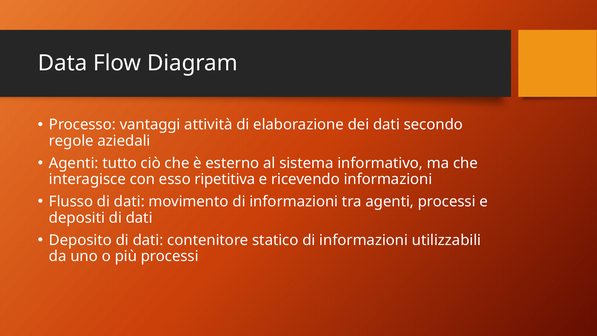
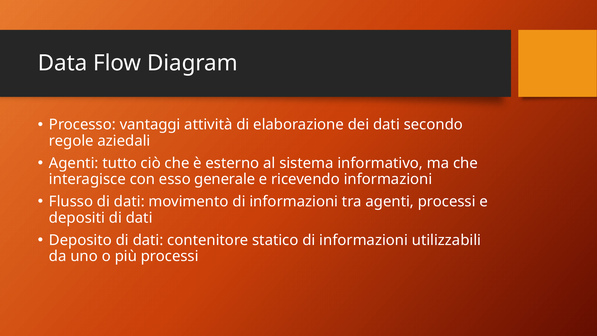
ripetitiva: ripetitiva -> generale (225, 179)
